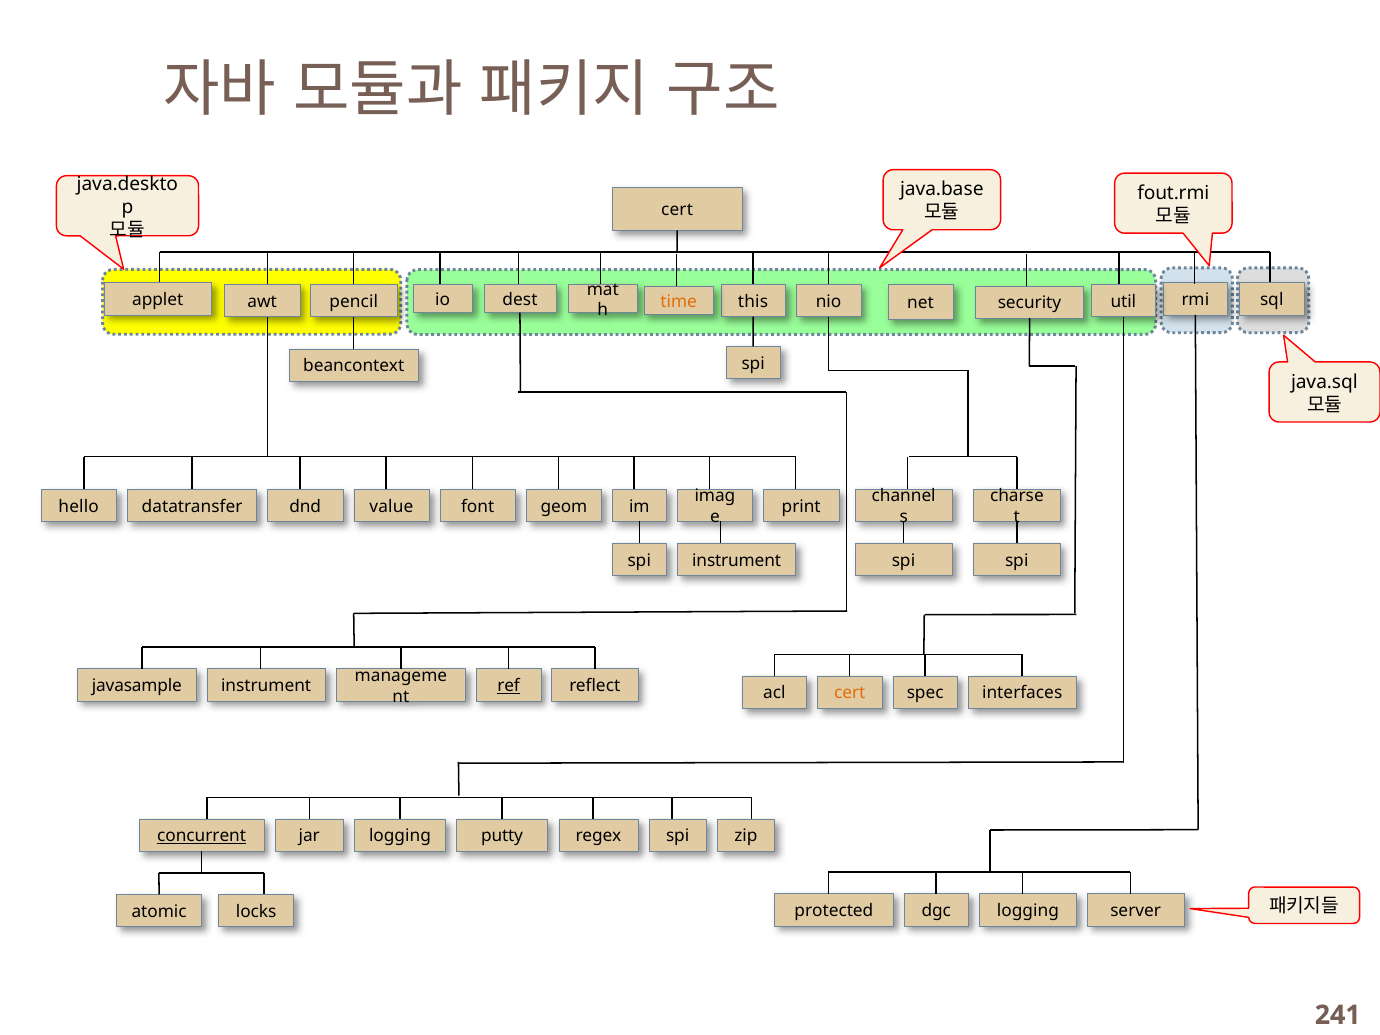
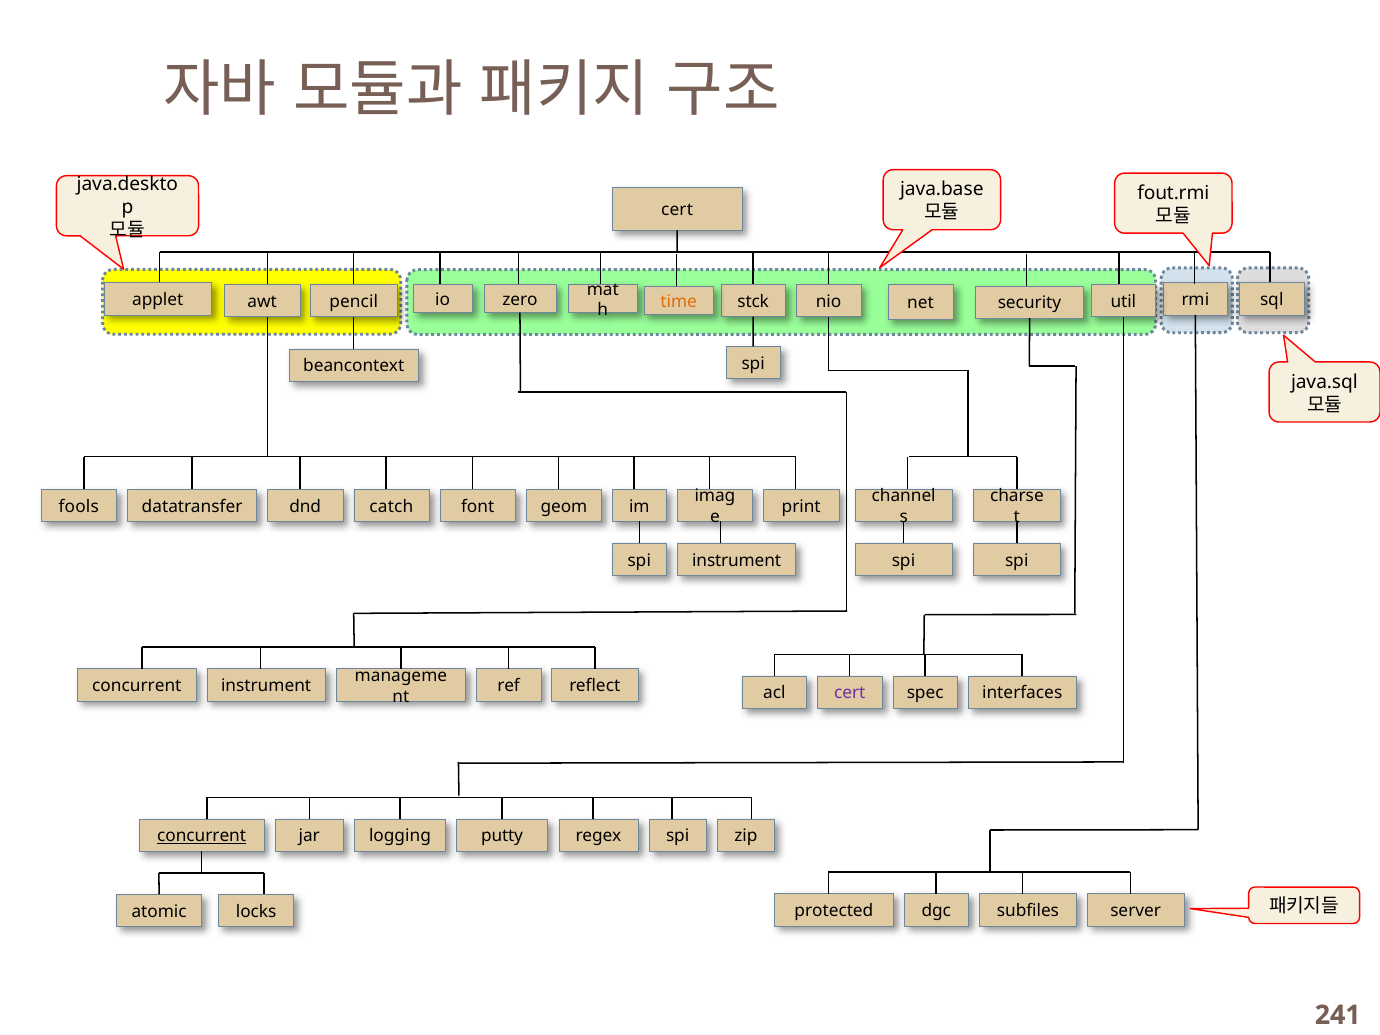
dest: dest -> zero (520, 300)
this: this -> stck (753, 302)
hello: hello -> fools (79, 506)
value: value -> catch (391, 506)
javasample: javasample -> concurrent (137, 686)
ref underline: present -> none (509, 686)
cert colour: orange -> purple (850, 693)
dgc logging: logging -> subfiles (1028, 911)
